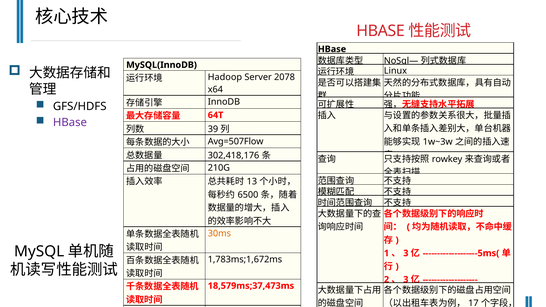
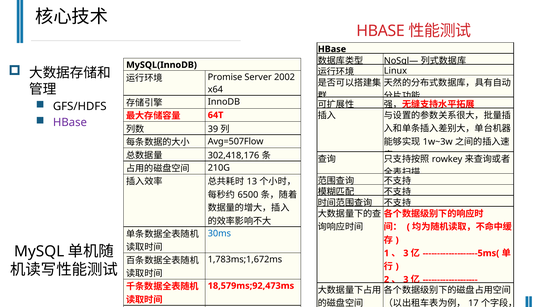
Hadoop: Hadoop -> Promise (225, 77)
2078: 2078 -> 2002 (285, 77)
30ms colour: orange -> blue (219, 233)
18,579ms;37,473ms: 18,579ms;37,473ms -> 18,579ms;92,473ms (251, 286)
